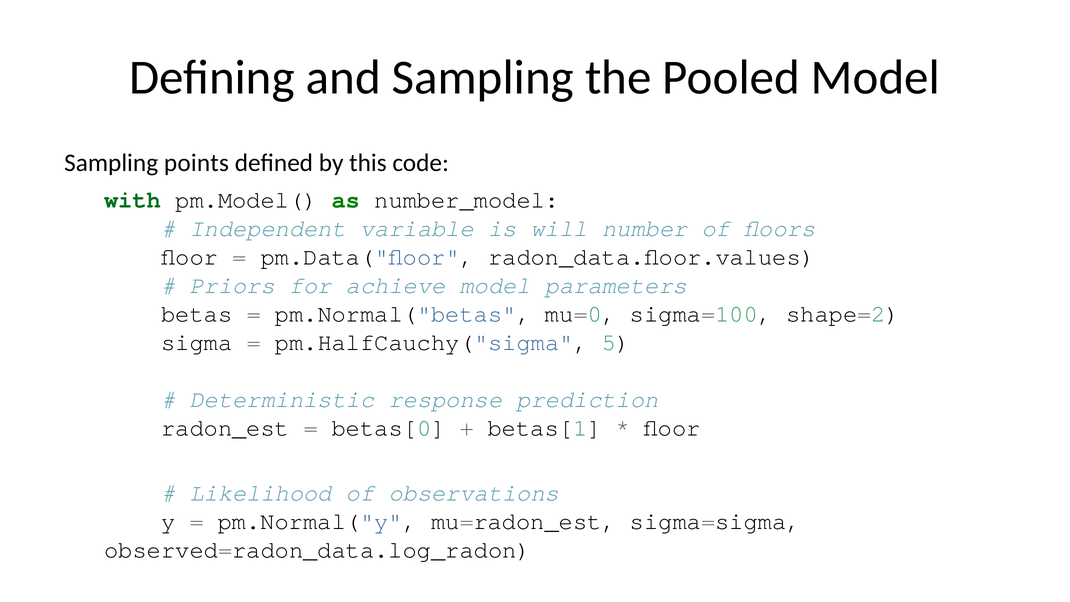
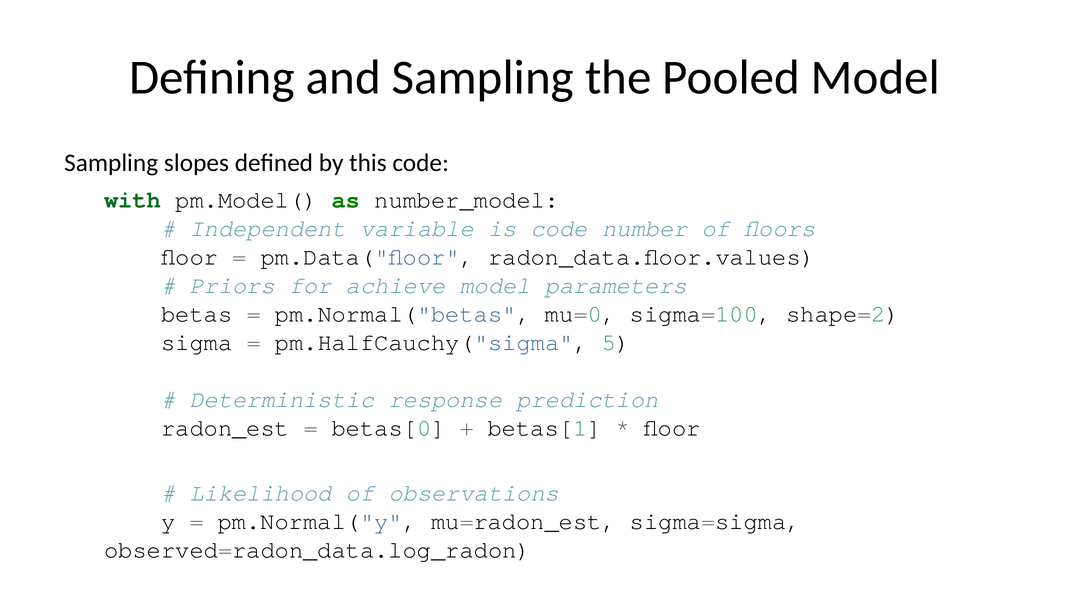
points: points -> slopes (196, 163)
is will: will -> code (559, 228)
